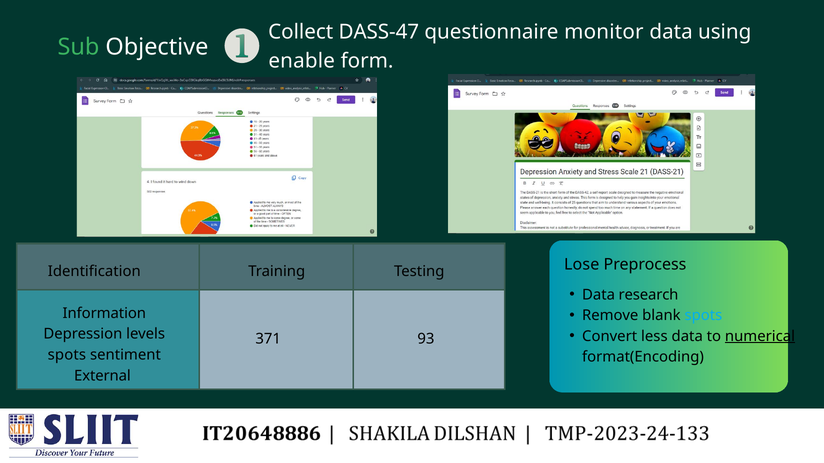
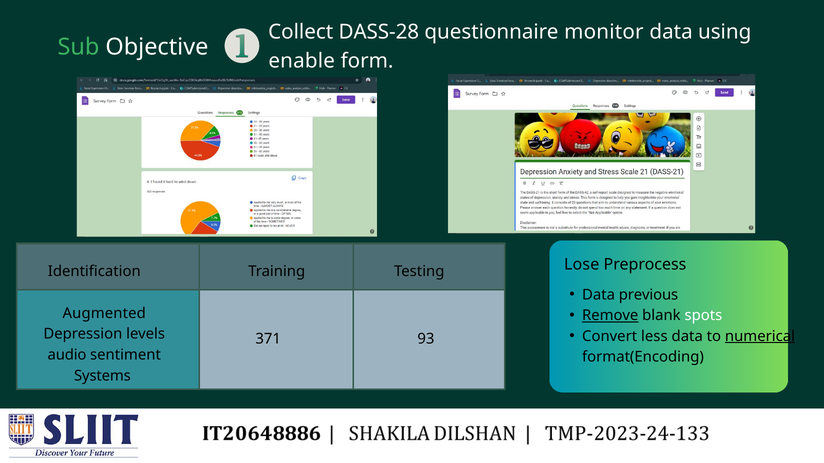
DASS-47: DASS-47 -> DASS-28 (379, 32)
research: research -> previous (649, 295)
Remove underline: none -> present (610, 316)
spots colour: light blue -> white (703, 316)
Information: Information -> Augmented (104, 314)
spots: spots -> audio (67, 355)
External: External -> Systems (102, 376)
